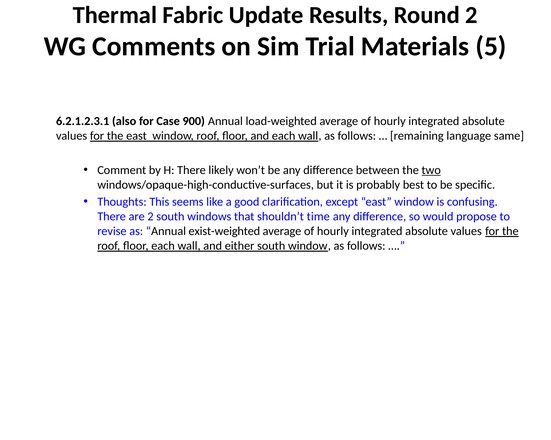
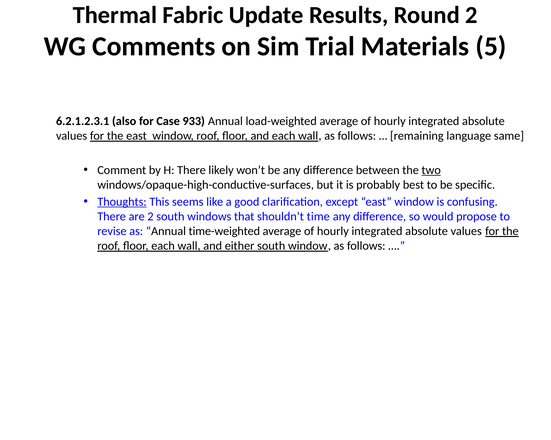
900: 900 -> 933 (194, 121)
Thoughts underline: none -> present (122, 202)
exist-weighted: exist-weighted -> time-weighted (224, 232)
